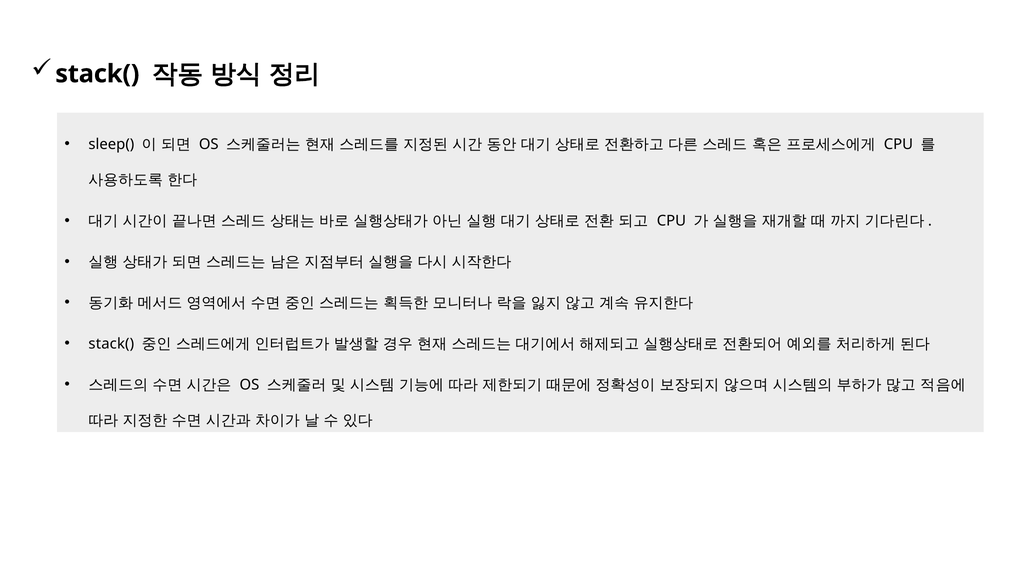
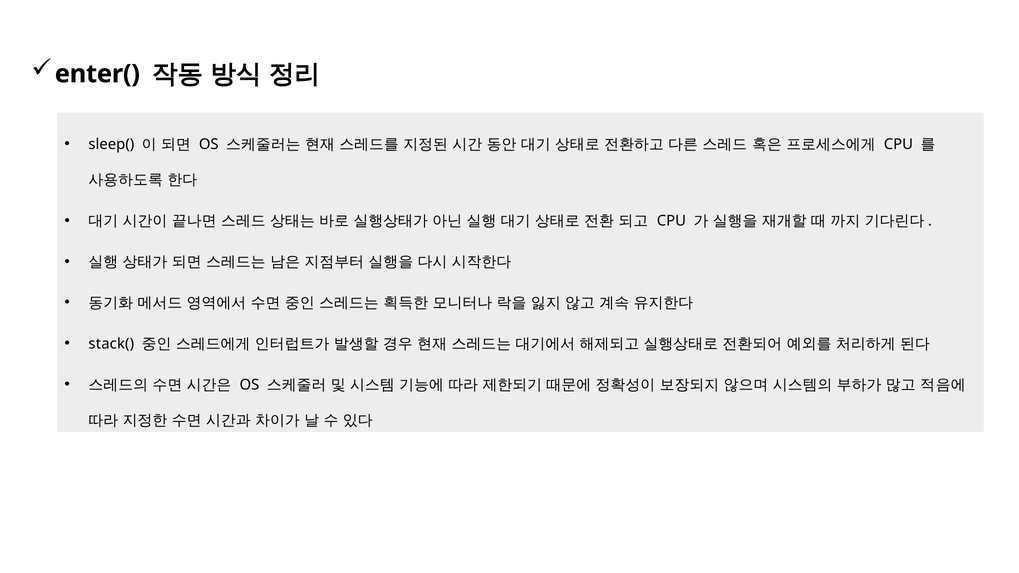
stack(: stack( -> enter( (97, 74)
